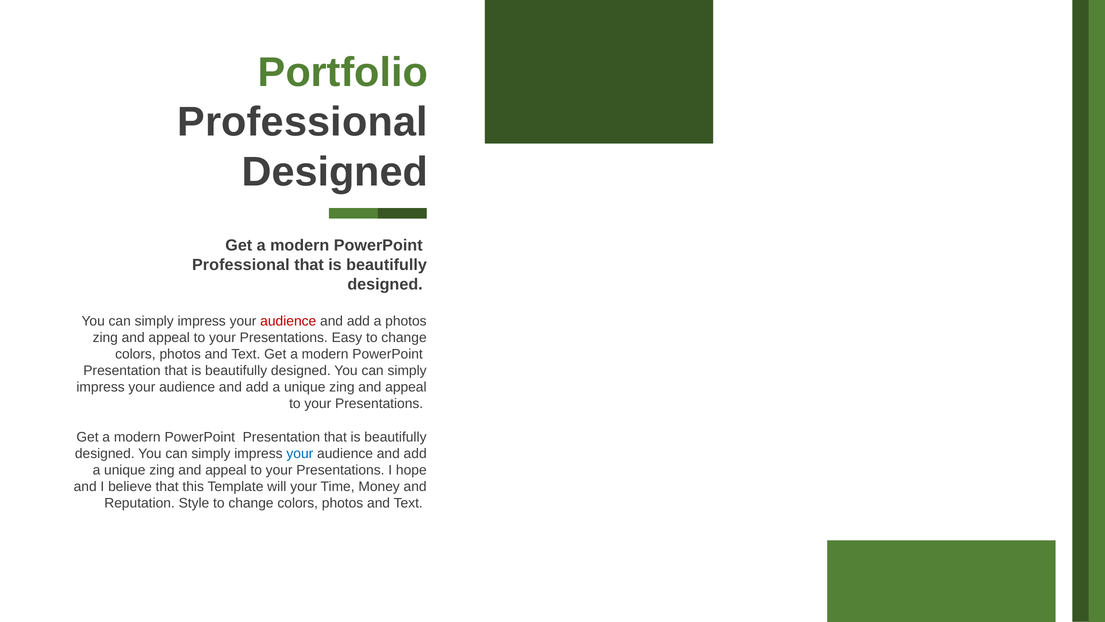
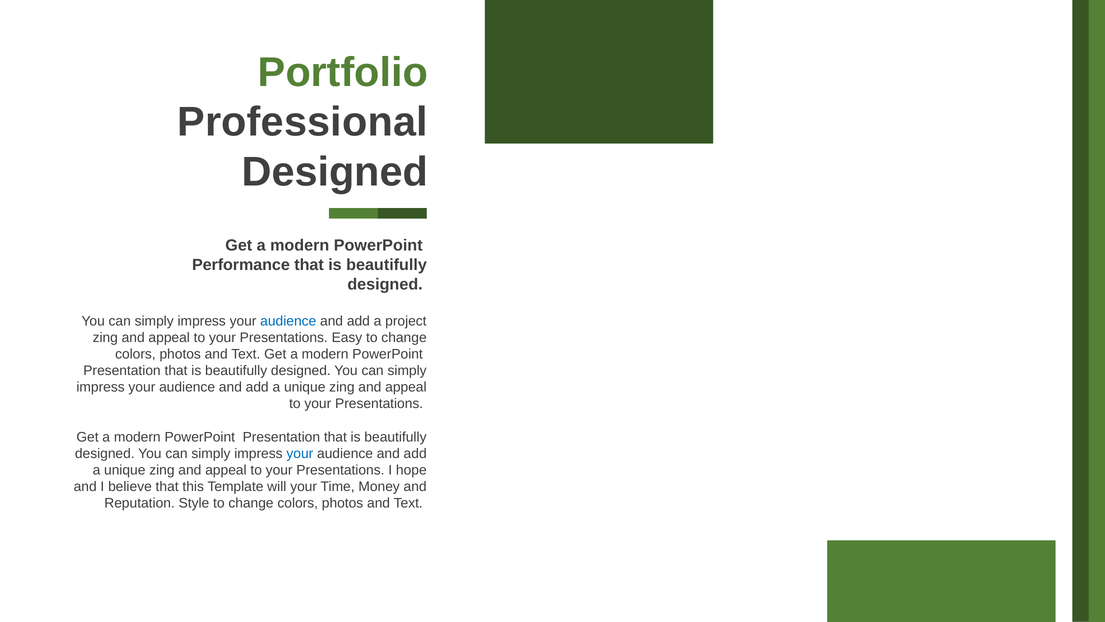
Professional: Professional -> Performance (241, 265)
audience colour: red -> blue (288, 321)
a photos: photos -> project (406, 321)
